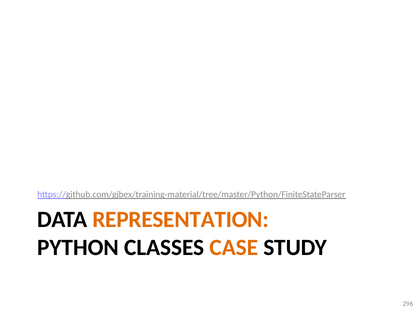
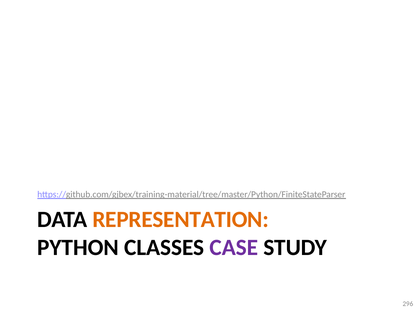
CASE colour: orange -> purple (234, 248)
